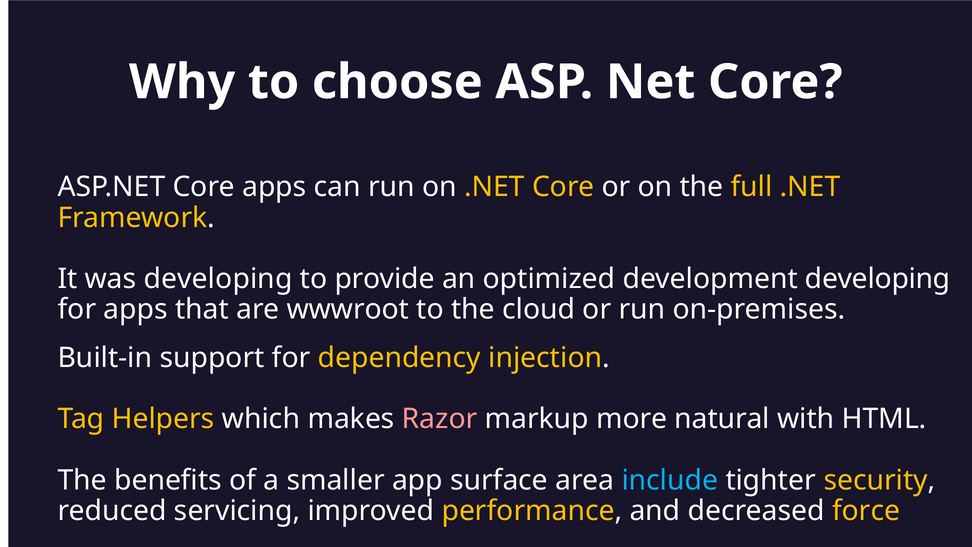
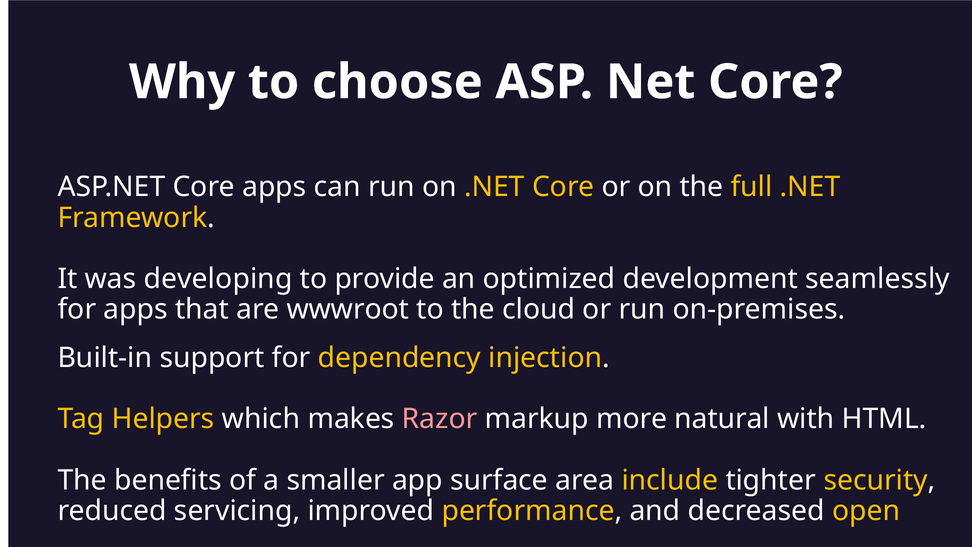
development developing: developing -> seamlessly (878, 279)
include colour: light blue -> yellow (670, 480)
force: force -> open (866, 511)
